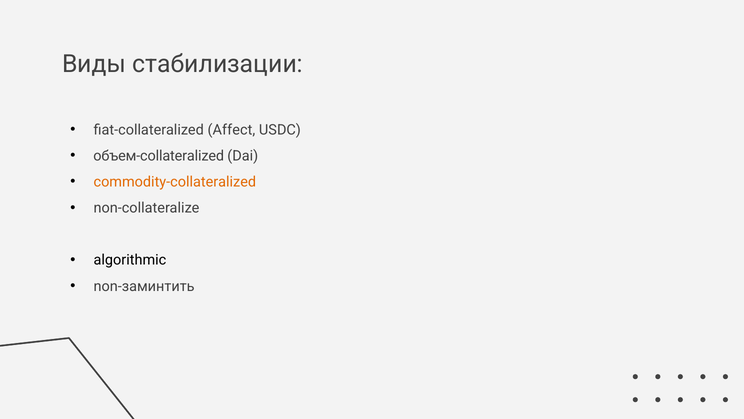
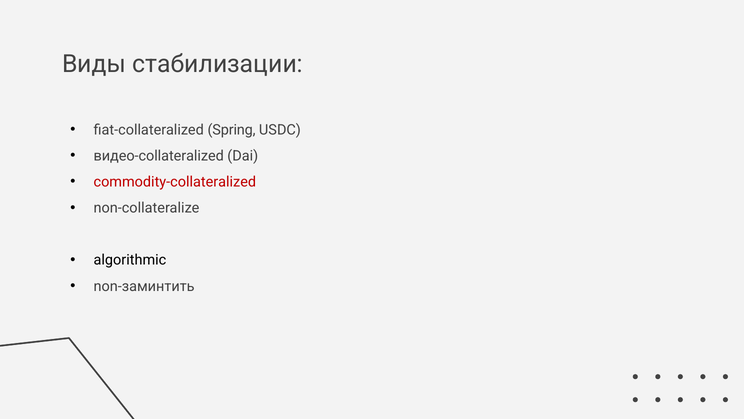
Affect: Affect -> Spring (232, 130)
объем-collateralized: объем-collateralized -> видео-collateralized (159, 156)
commodity-collateralized colour: orange -> red (175, 182)
